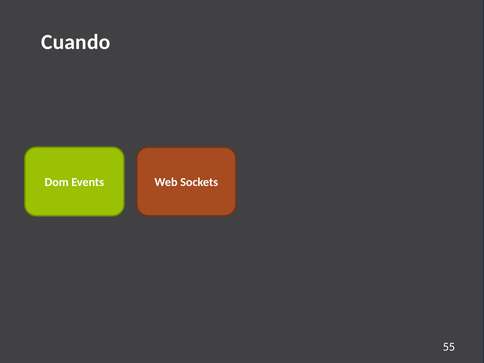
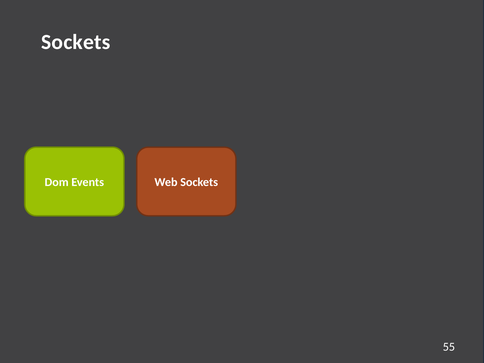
Cuando: Cuando -> Sockets (76, 42)
